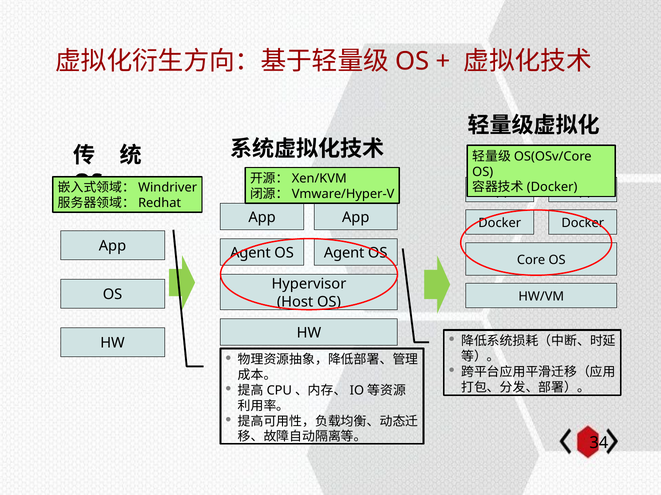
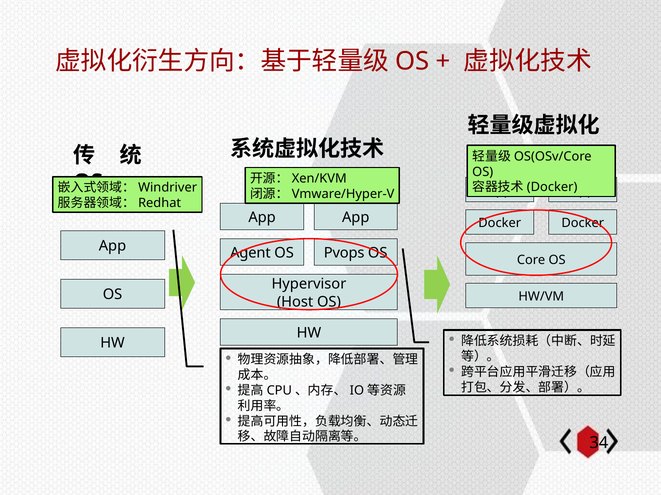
Agent: Agent -> Pvops (344, 253)
